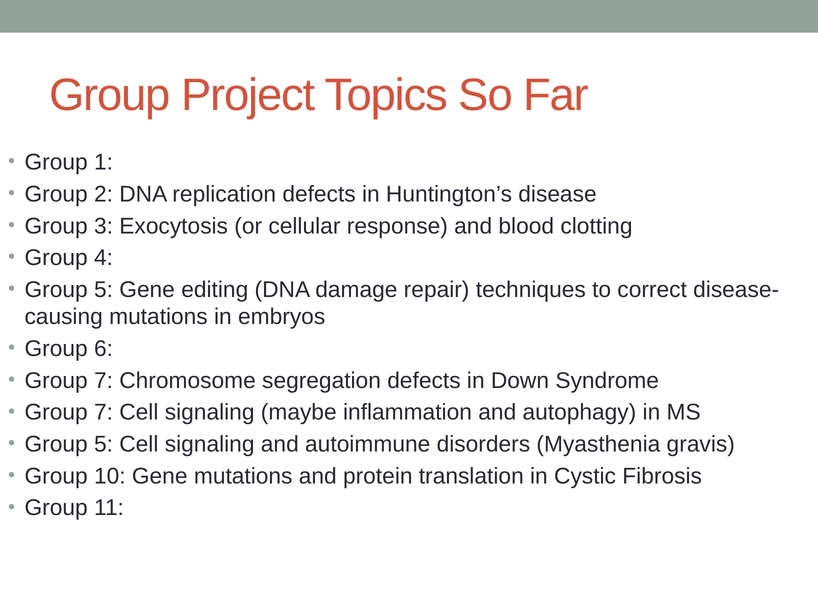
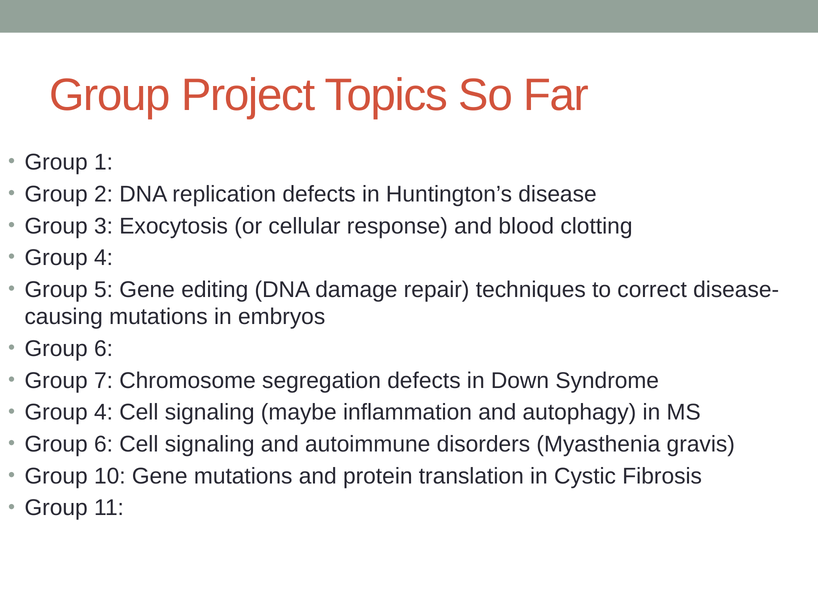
7: 7 -> 4 (103, 413)
5: 5 -> 6 (103, 445)
